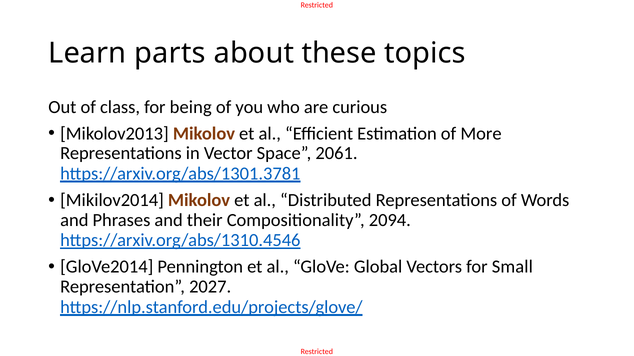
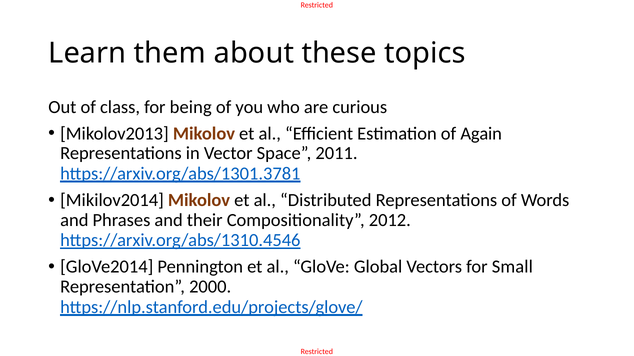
parts: parts -> them (170, 53)
More: More -> Again (481, 134)
2061: 2061 -> 2011 (337, 154)
2094: 2094 -> 2012 (390, 220)
2027: 2027 -> 2000 (210, 287)
